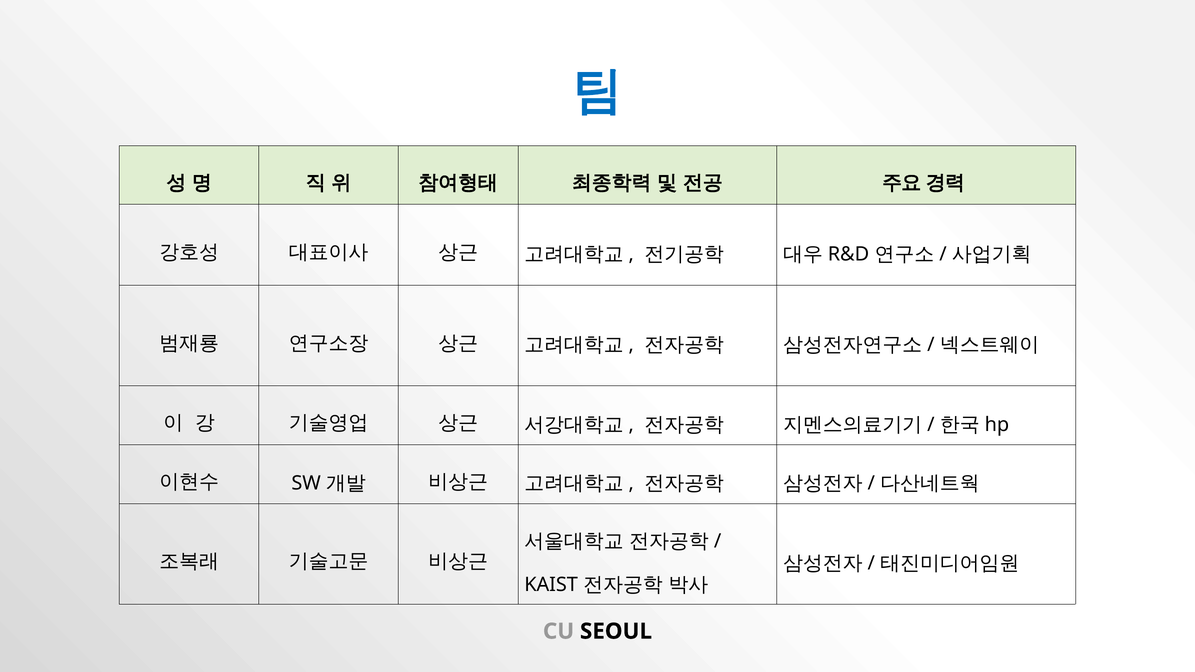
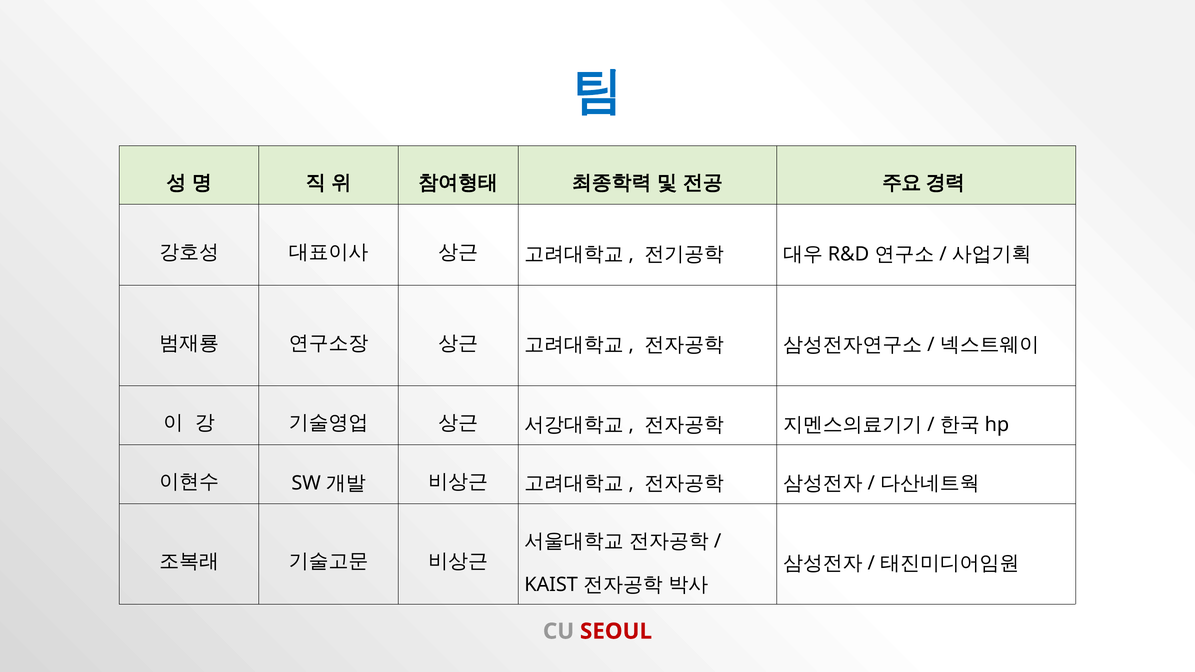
SEOUL colour: black -> red (616, 632)
